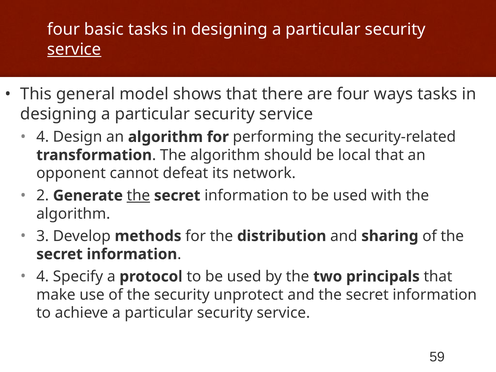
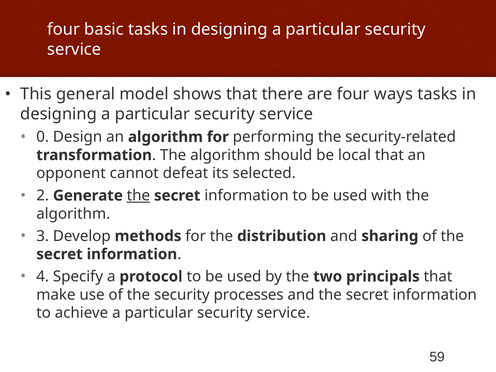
service underline: present -> none (74, 49)
4: 4 -> 0 (43, 137)
network: network -> selected (264, 173)
unprotect: unprotect -> processes (249, 295)
